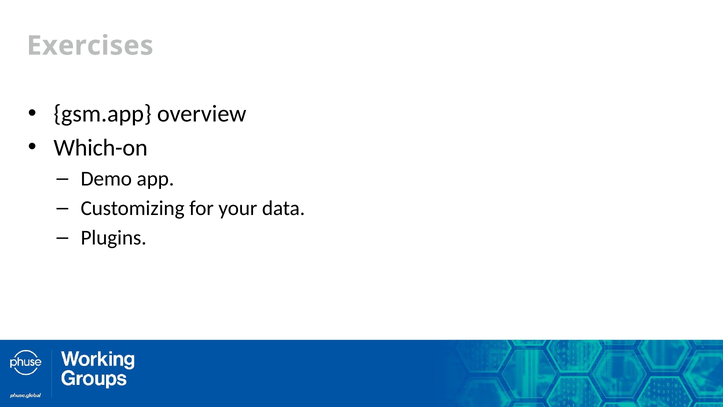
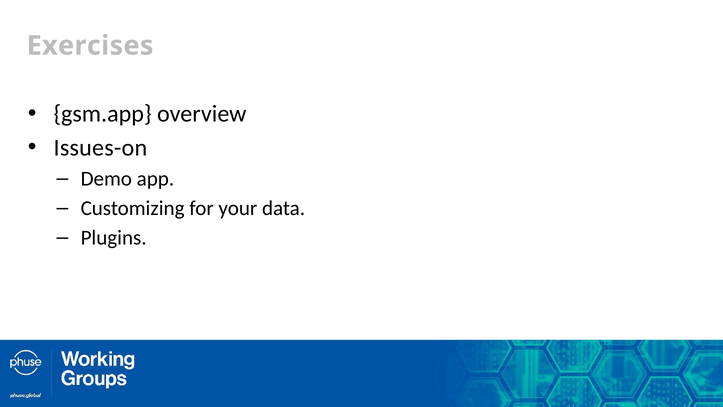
Which-on: Which-on -> Issues-on (100, 148)
